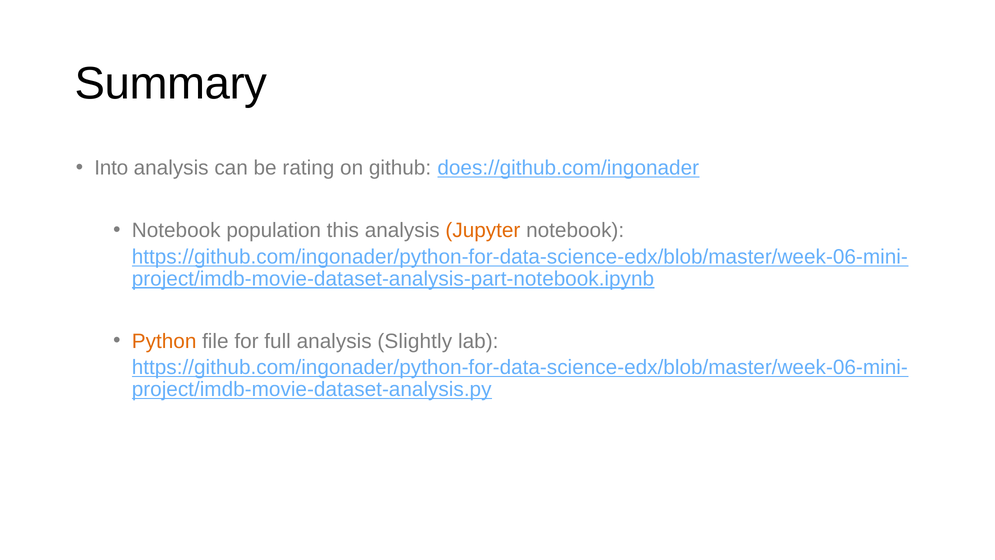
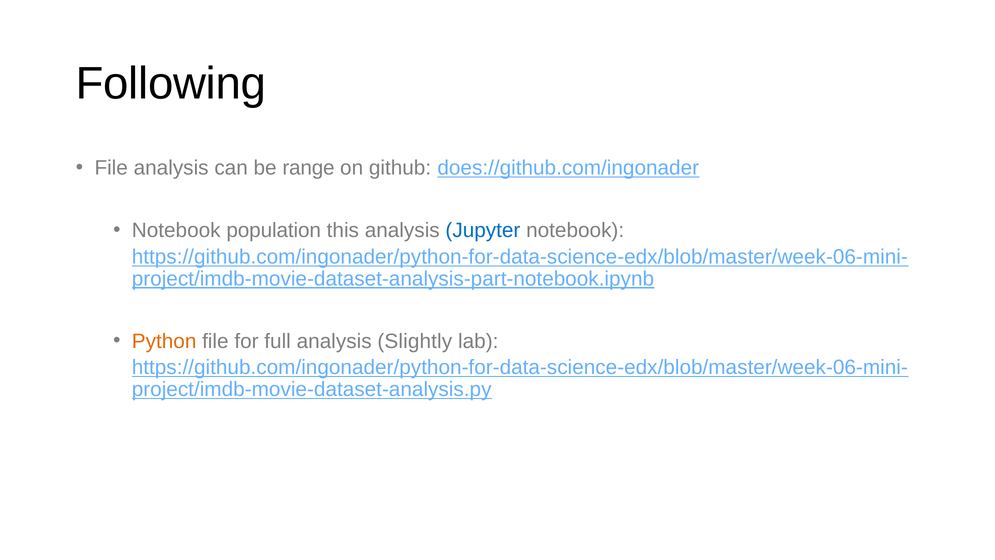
Summary: Summary -> Following (171, 84)
Into: Into -> File (111, 168)
rating: rating -> range (309, 168)
Jupyter colour: orange -> blue (483, 230)
